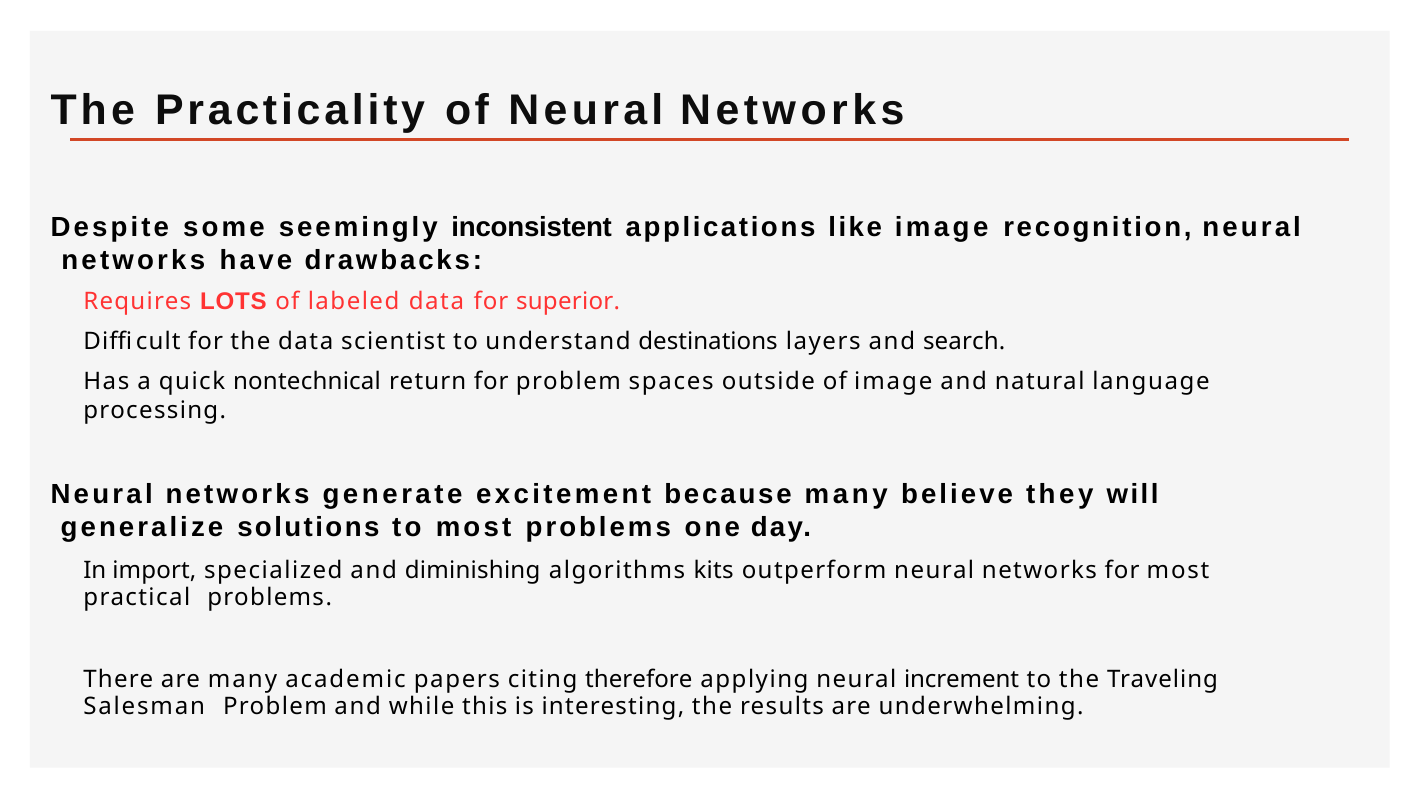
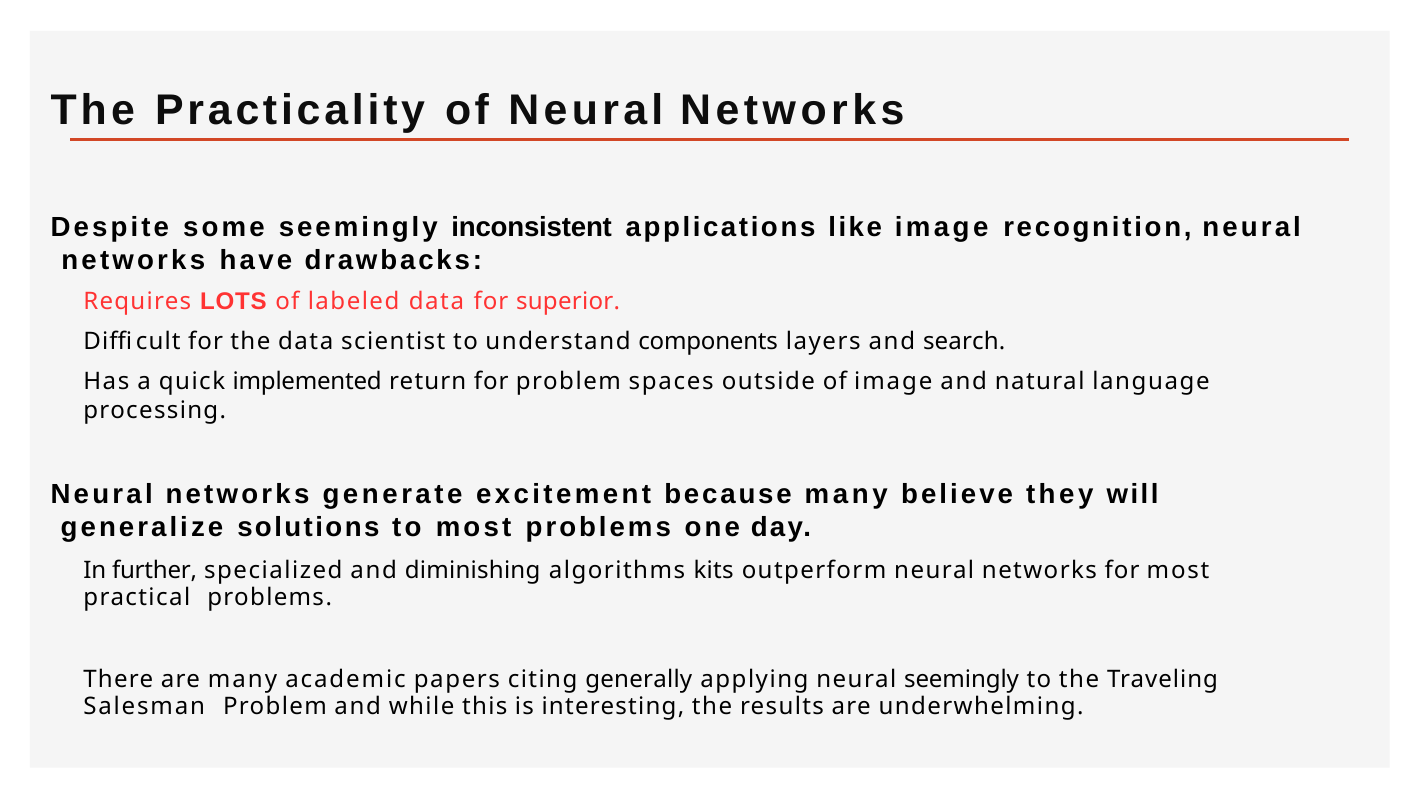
destinations: destinations -> components (708, 341)
nontechnical: nontechnical -> implemented (307, 381)
import: import -> further (155, 570)
therefore: therefore -> generally (639, 679)
neural increment: increment -> seemingly (962, 679)
